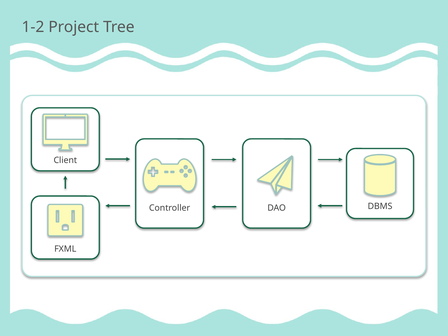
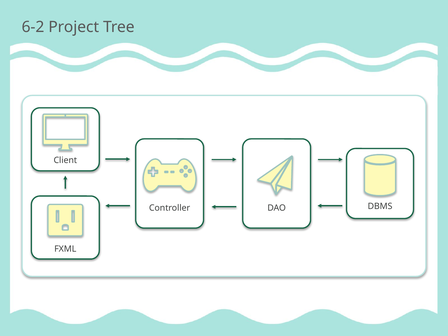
1-2: 1-2 -> 6-2 (33, 27)
